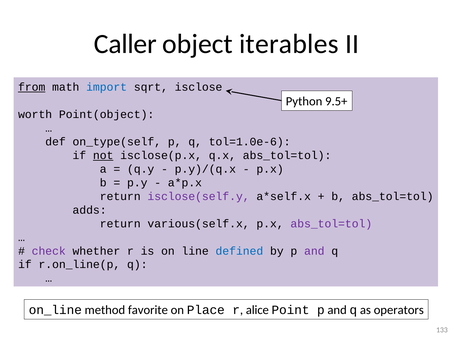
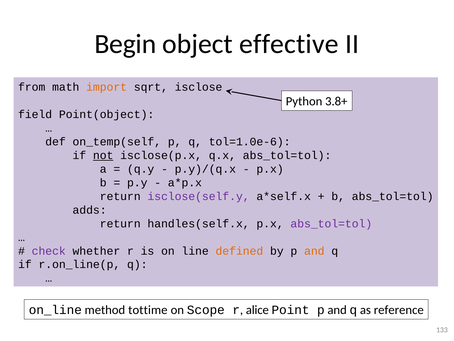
Caller: Caller -> Begin (125, 44)
iterables: iterables -> effective (289, 44)
from underline: present -> none (32, 87)
import colour: blue -> orange (107, 87)
9.5+: 9.5+ -> 3.8+ (336, 101)
worth: worth -> field (35, 114)
on_type(self: on_type(self -> on_temp(self (117, 142)
various(self.x: various(self.x -> handles(self.x (199, 223)
defined colour: blue -> orange (239, 251)
and colour: purple -> orange (314, 251)
favorite: favorite -> tottime (148, 310)
Place: Place -> Scope (206, 310)
operators: operators -> reference (399, 310)
